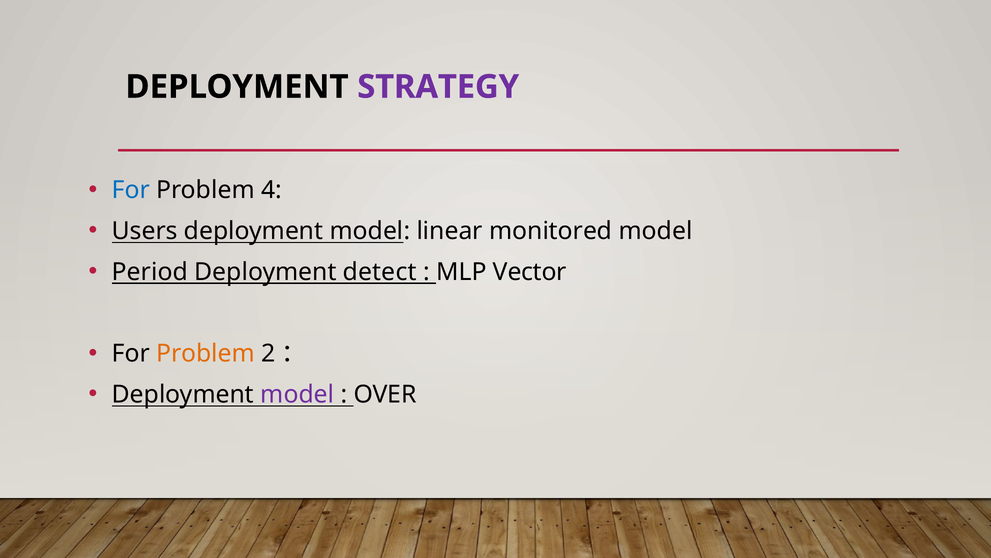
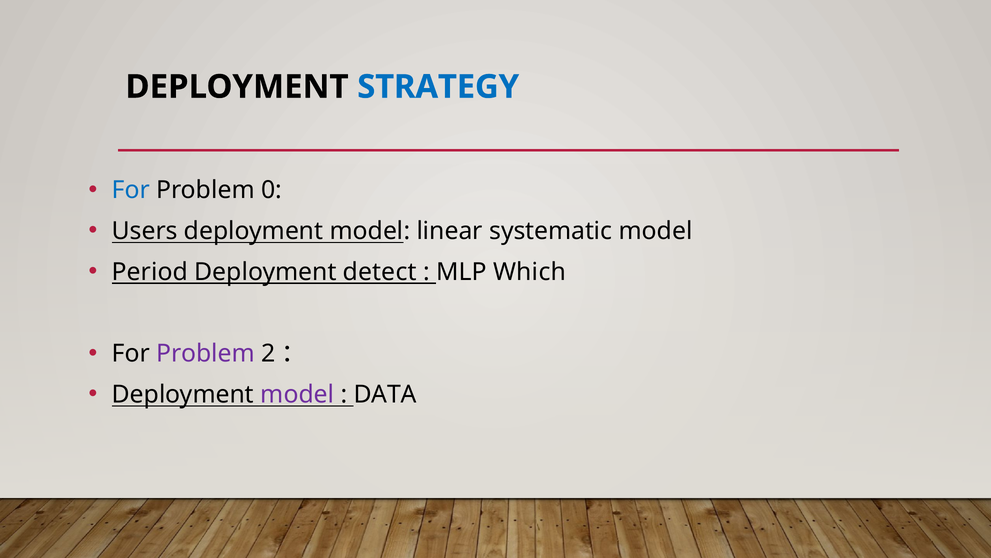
STRATEGY colour: purple -> blue (438, 87)
4: 4 -> 0 (272, 190)
monitored: monitored -> systematic (551, 231)
Vector: Vector -> Which (530, 272)
Problem colour: orange -> purple (206, 353)
OVER: OVER -> DATA (385, 394)
